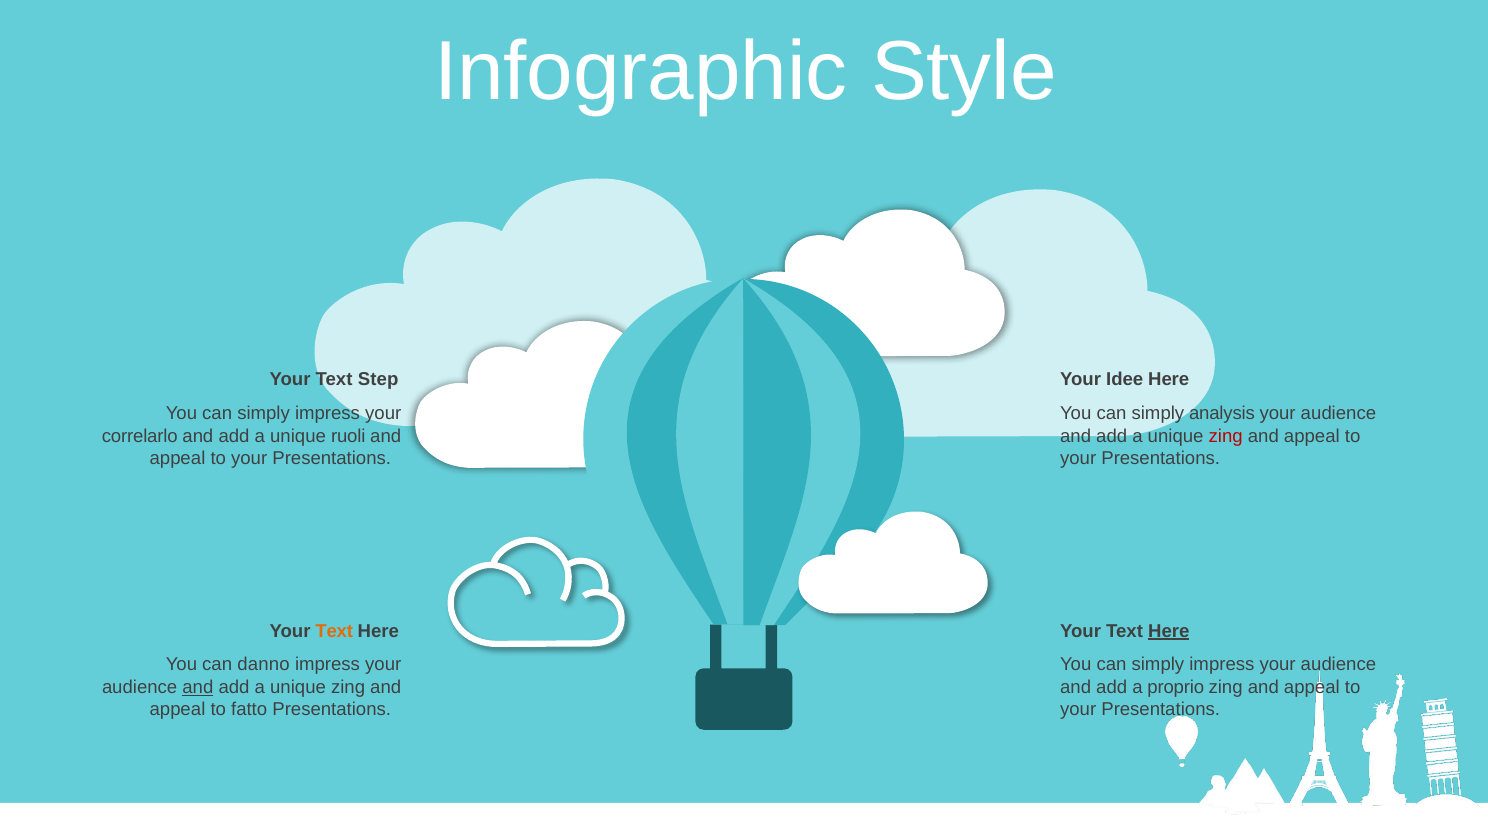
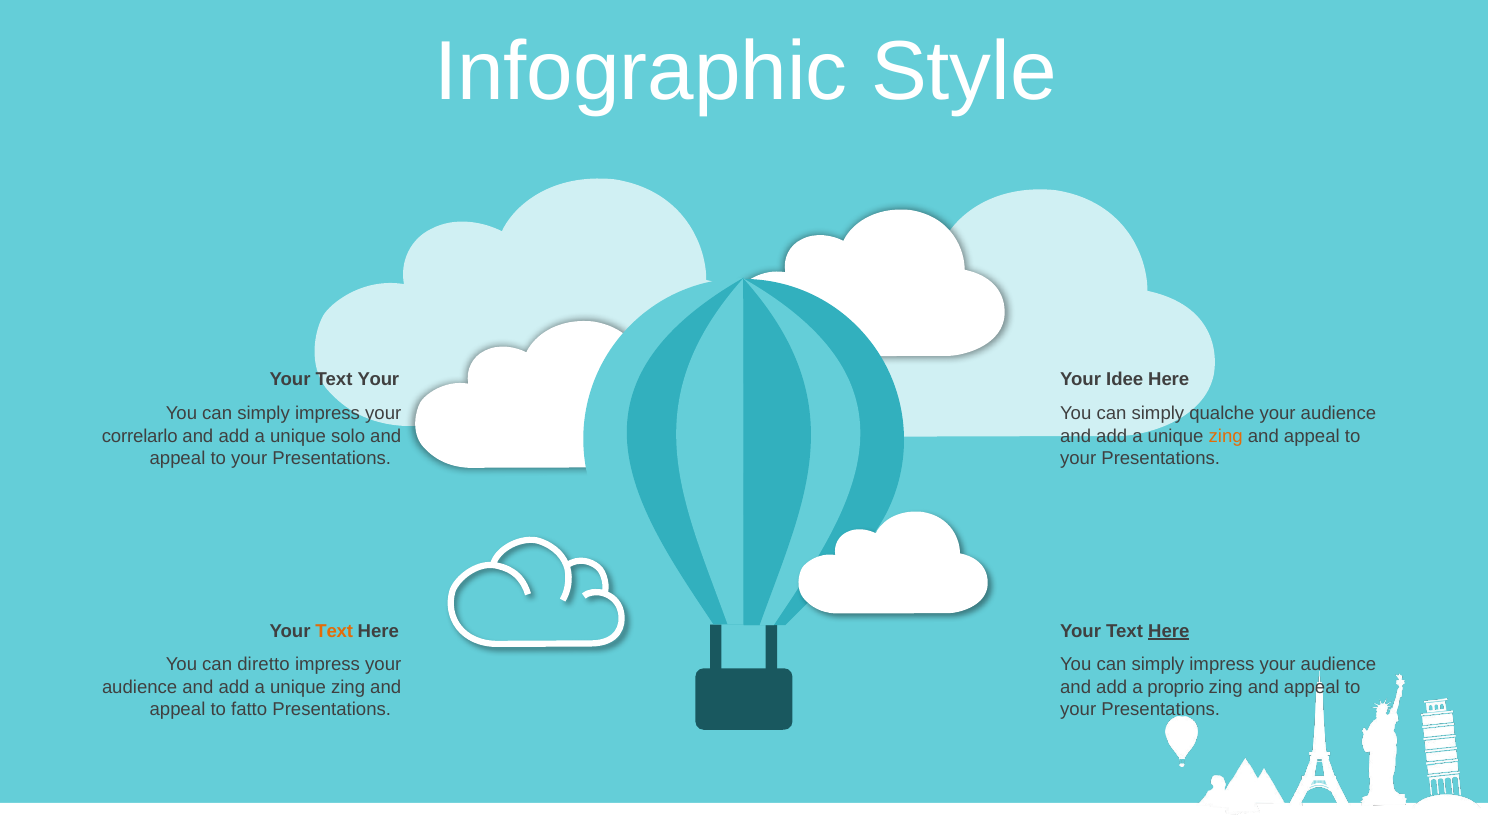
Text Step: Step -> Your (378, 380)
analysis: analysis -> qualche (1222, 414)
ruoli: ruoli -> solo (348, 436)
zing colour: red -> orange (1226, 436)
danno: danno -> diretto (263, 665)
and underline: present -> none (198, 687)
